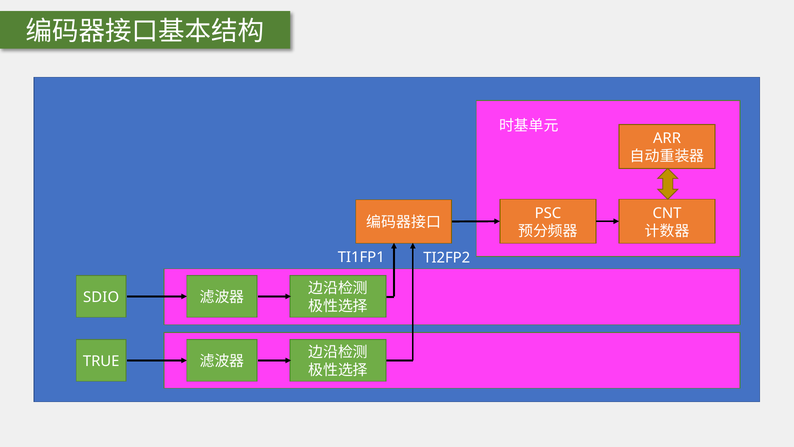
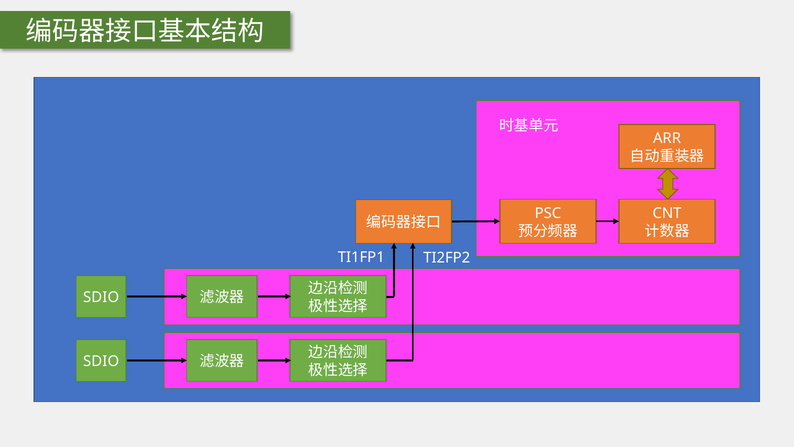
TRUE: TRUE -> SDIO (101, 361)
